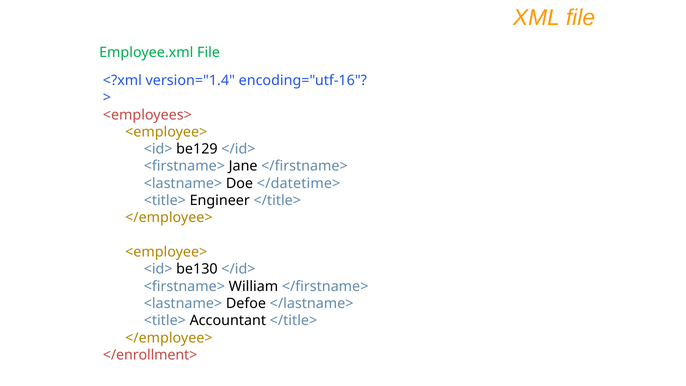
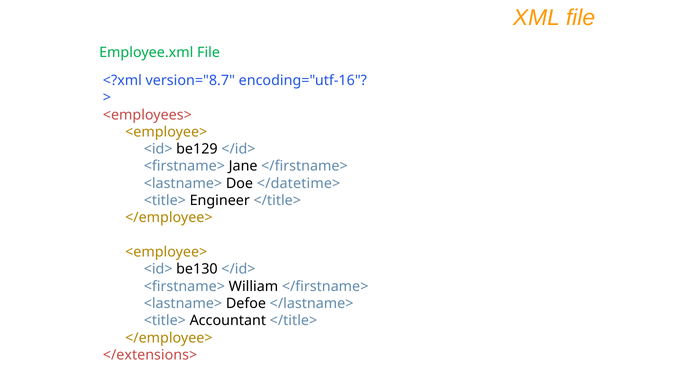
version="1.4: version="1.4 -> version="8.7 (190, 80)
</enrollment>: </enrollment> -> </extensions> (150, 355)
